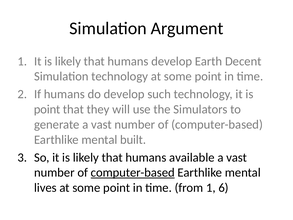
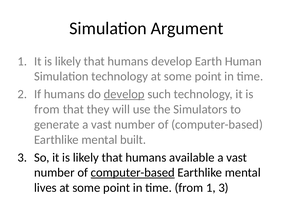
Decent: Decent -> Human (243, 61)
develop underline: none -> present (124, 94)
point: point -> from (47, 109)
1 6: 6 -> 3 (224, 188)
